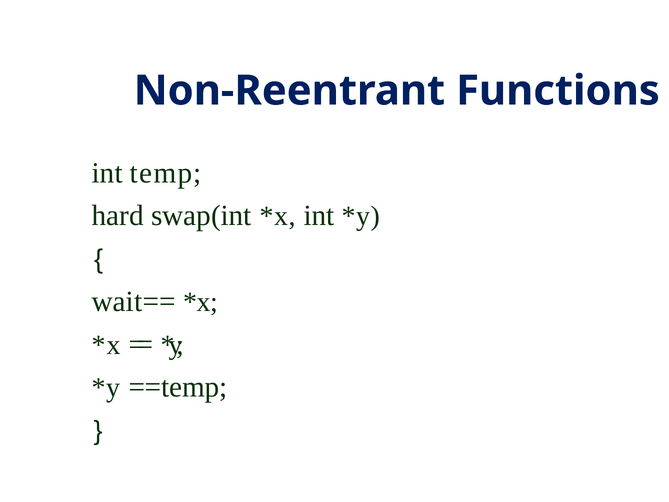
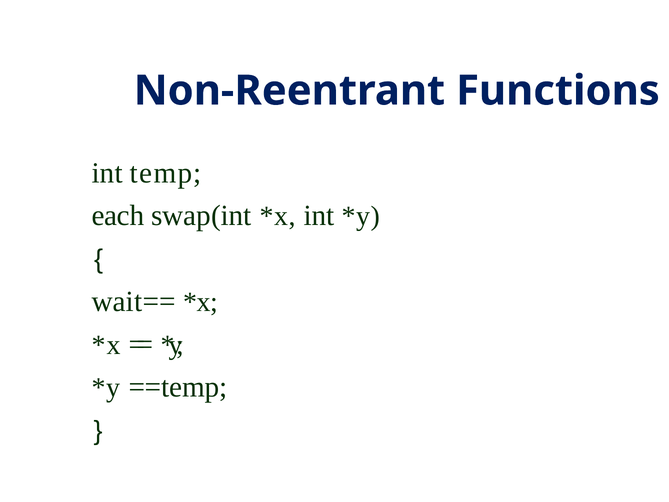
hard: hard -> each (118, 215)
